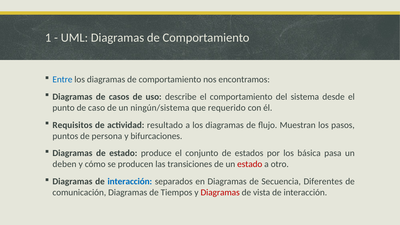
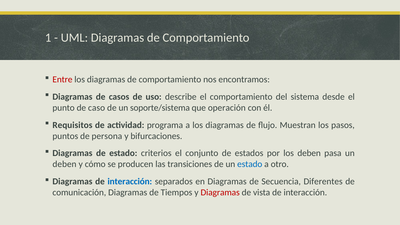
Entre colour: blue -> red (62, 80)
ningún/sistema: ningún/sistema -> soporte/sistema (160, 108)
requerido: requerido -> operación (227, 108)
resultado: resultado -> programa (165, 125)
produce: produce -> criterios (156, 153)
los básica: básica -> deben (309, 153)
estado colour: red -> blue (250, 164)
